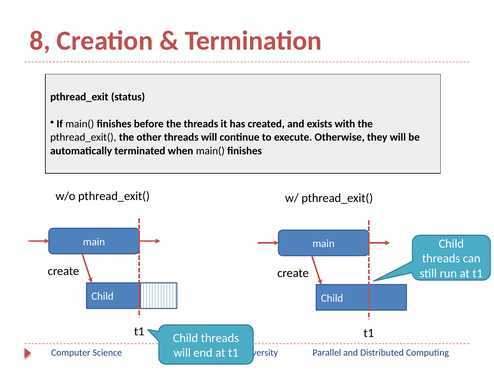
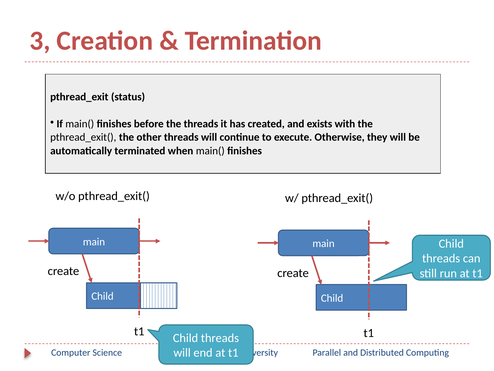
8: 8 -> 3 (40, 41)
